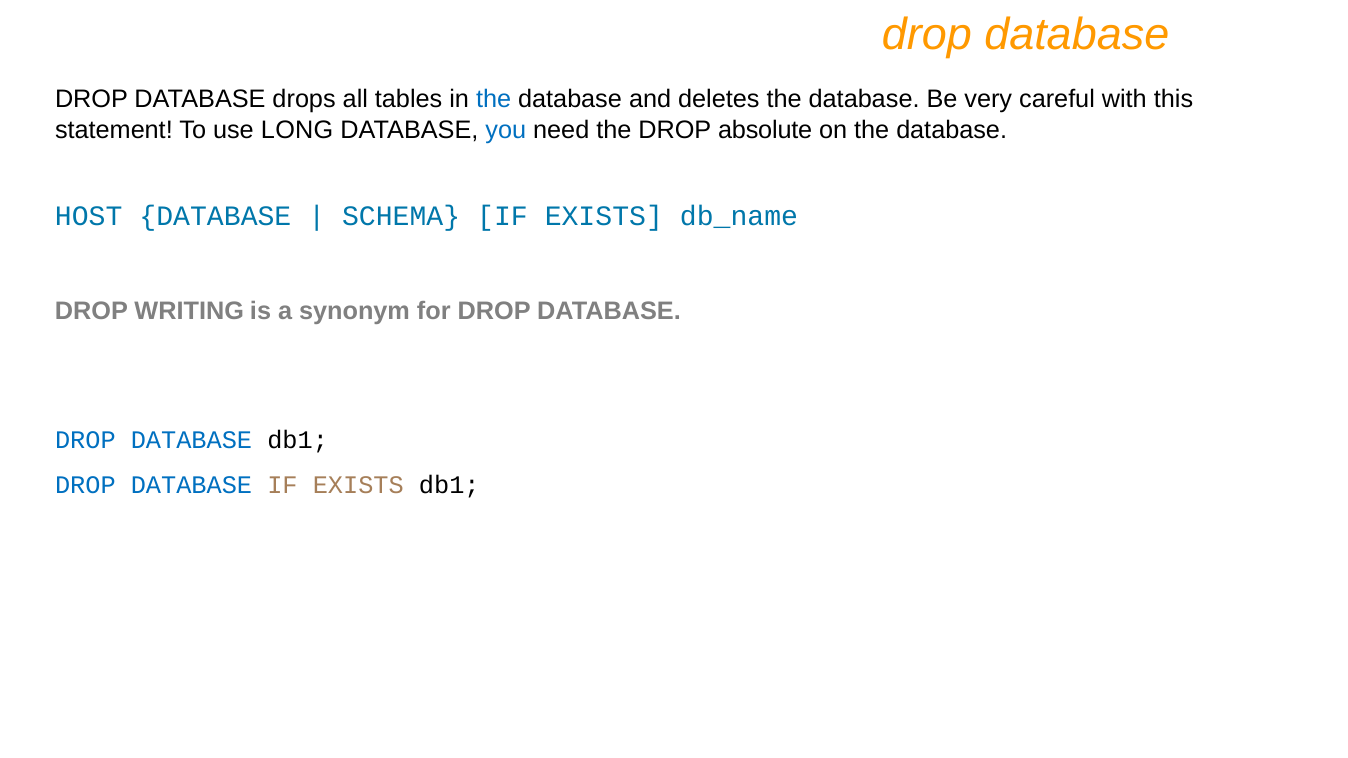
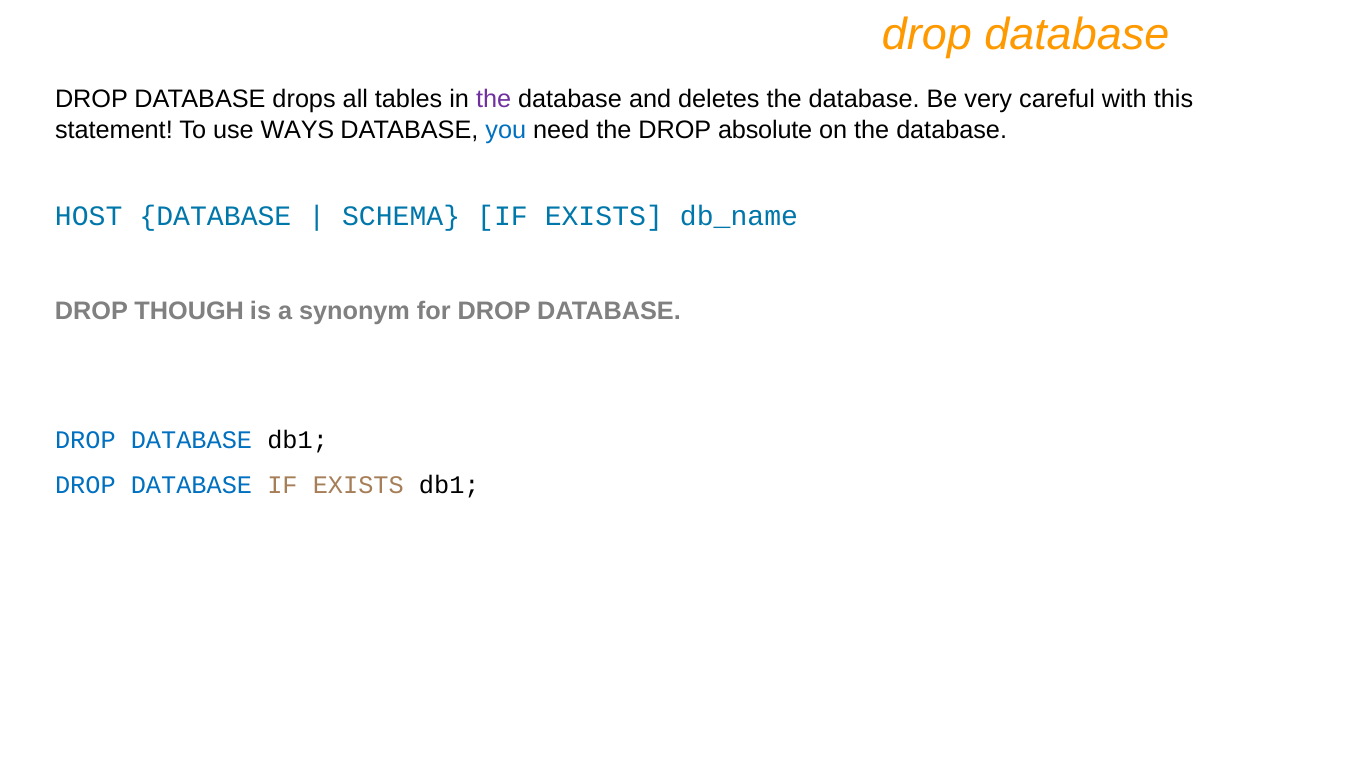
the colour: blue -> purple (494, 100)
LONG: LONG -> WAYS (297, 130)
WRITING: WRITING -> THOUGH (189, 311)
